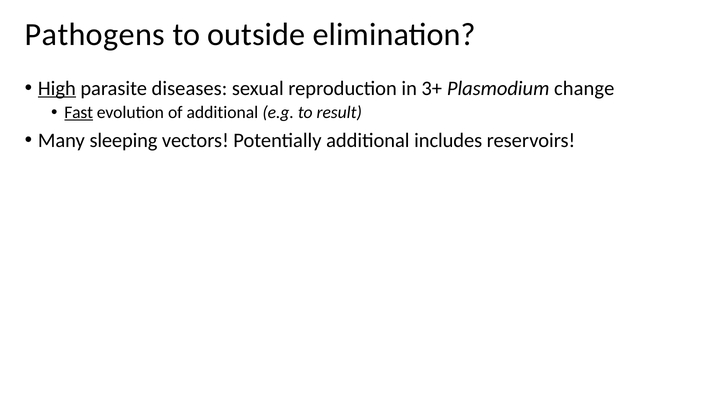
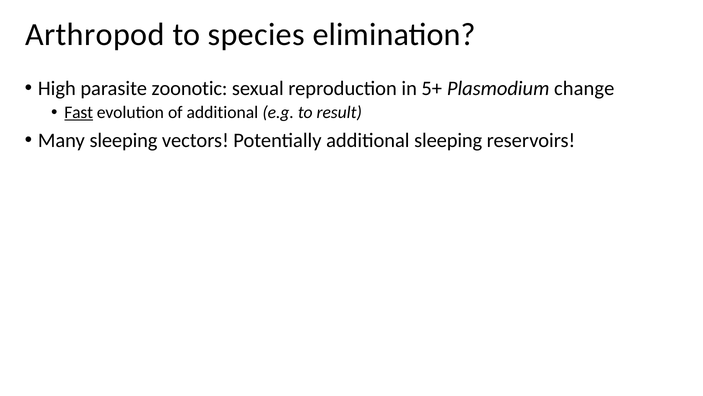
Pathogens: Pathogens -> Arthropod (95, 35)
outside: outside -> species (256, 35)
High underline: present -> none (57, 88)
diseases: diseases -> zoonotic (190, 88)
3+: 3+ -> 5+ (432, 88)
additional includes: includes -> sleeping (448, 140)
